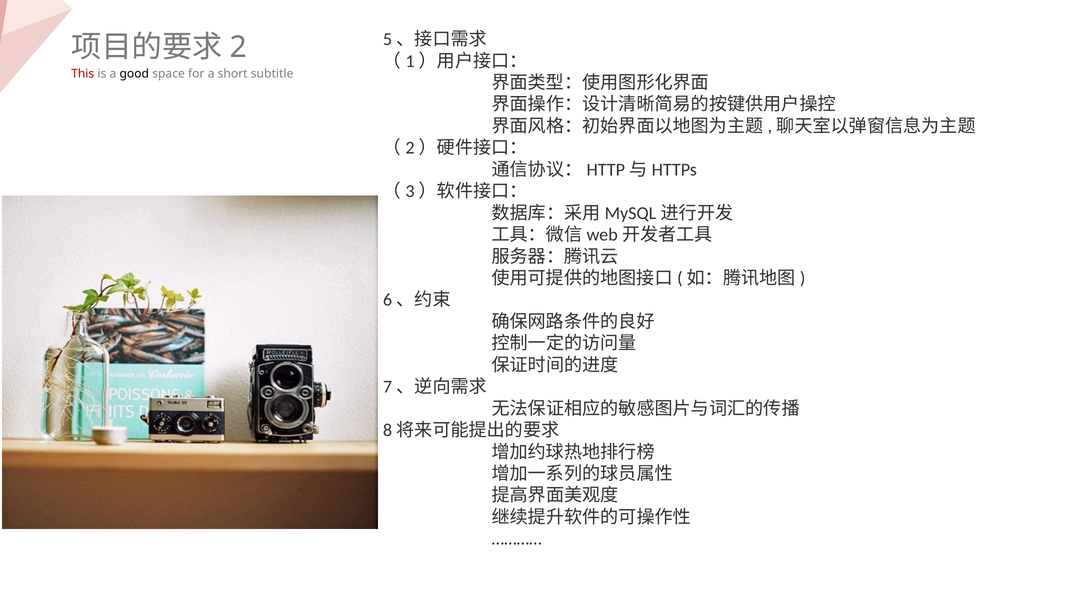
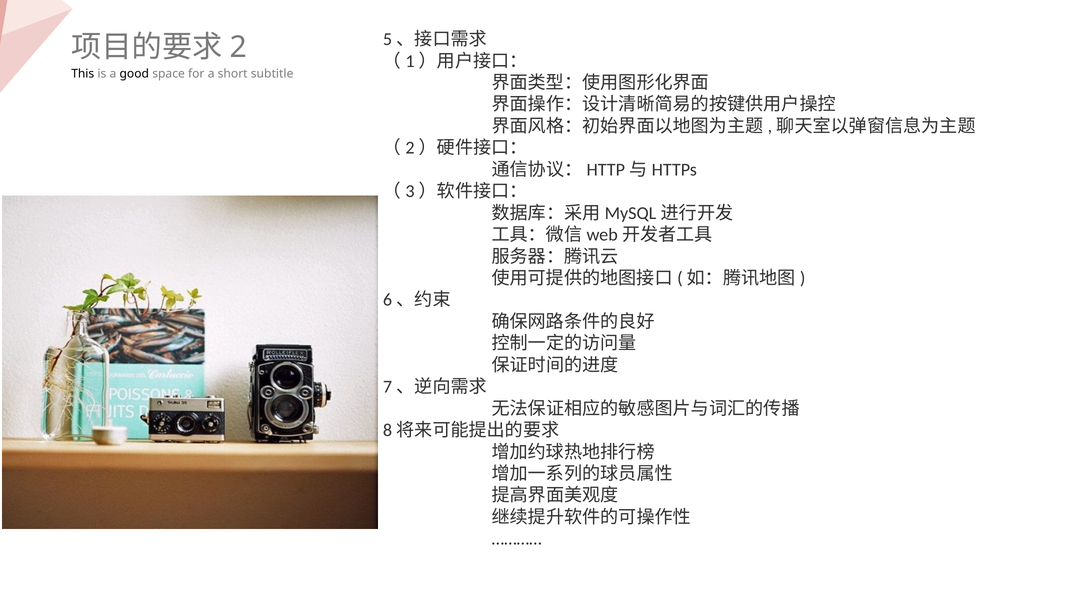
This colour: red -> black (83, 74)
